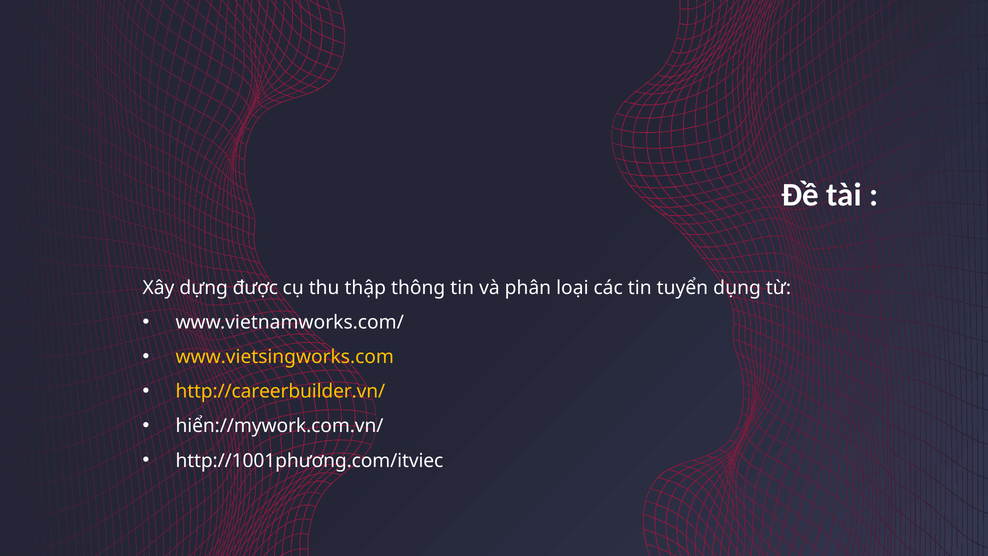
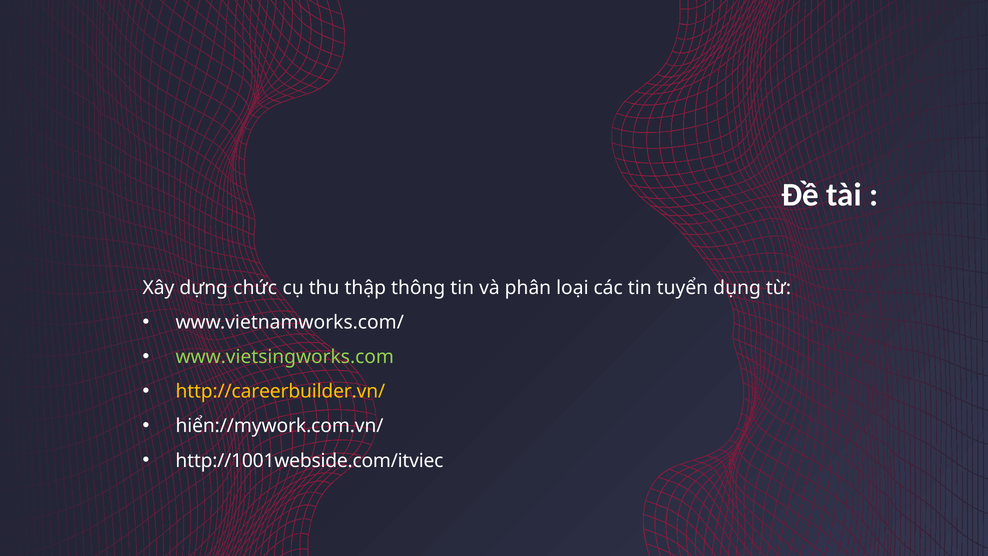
được: được -> chức (255, 288)
www.vietsingworks.com colour: yellow -> light green (285, 357)
http://1001phương.com/itviec: http://1001phương.com/itviec -> http://1001webside.com/itviec (309, 460)
